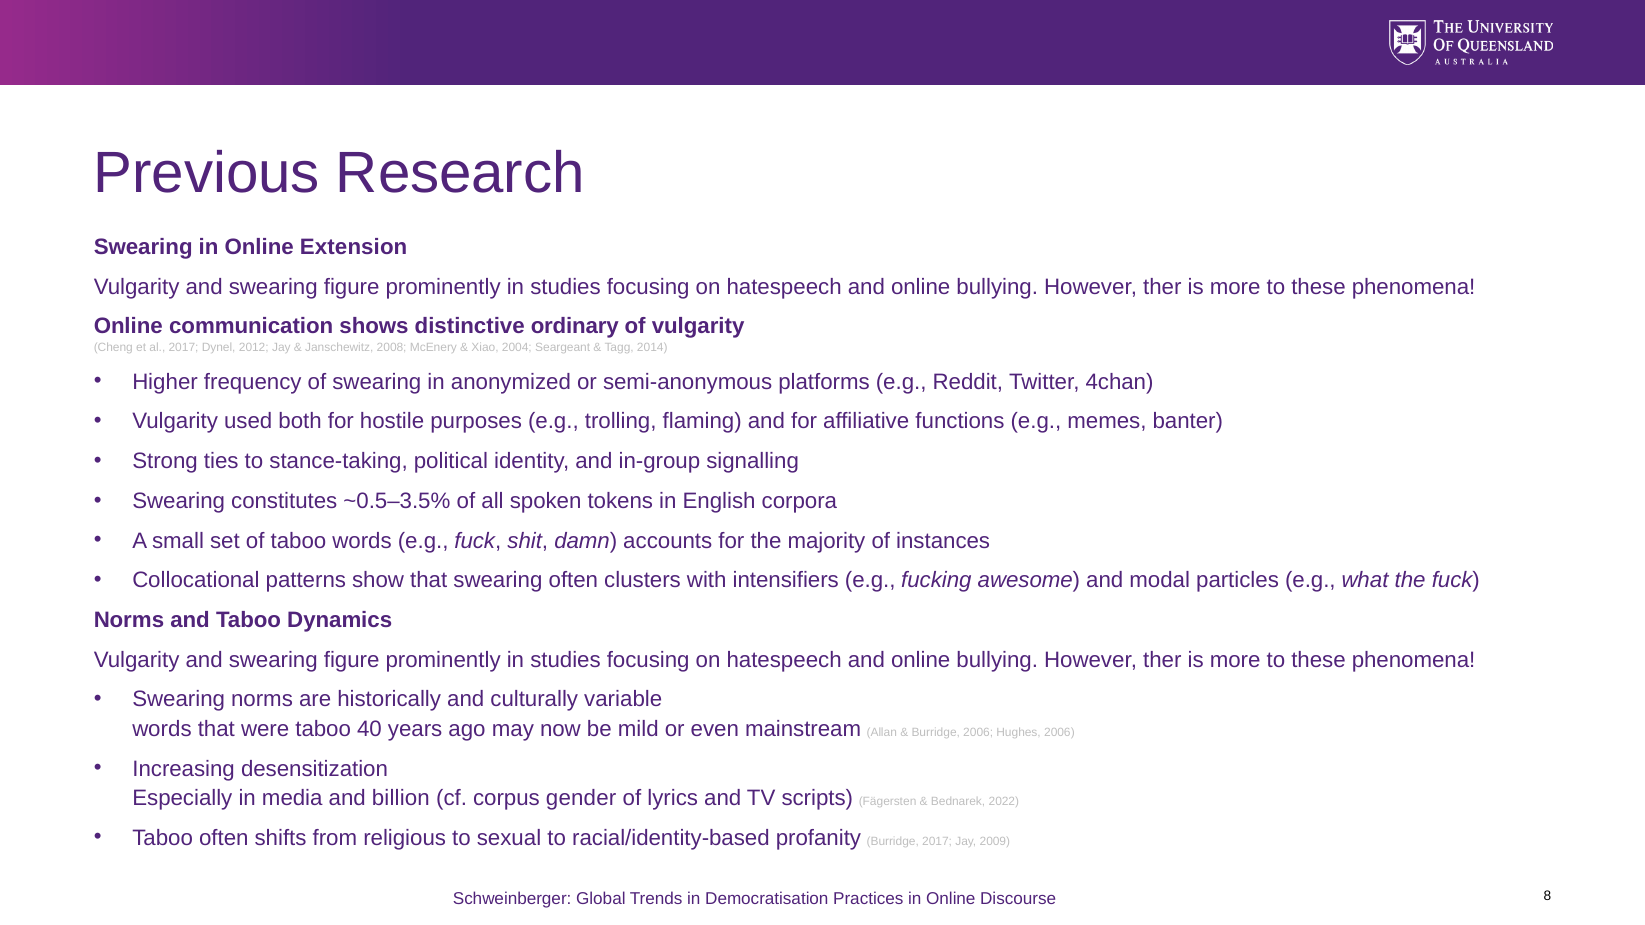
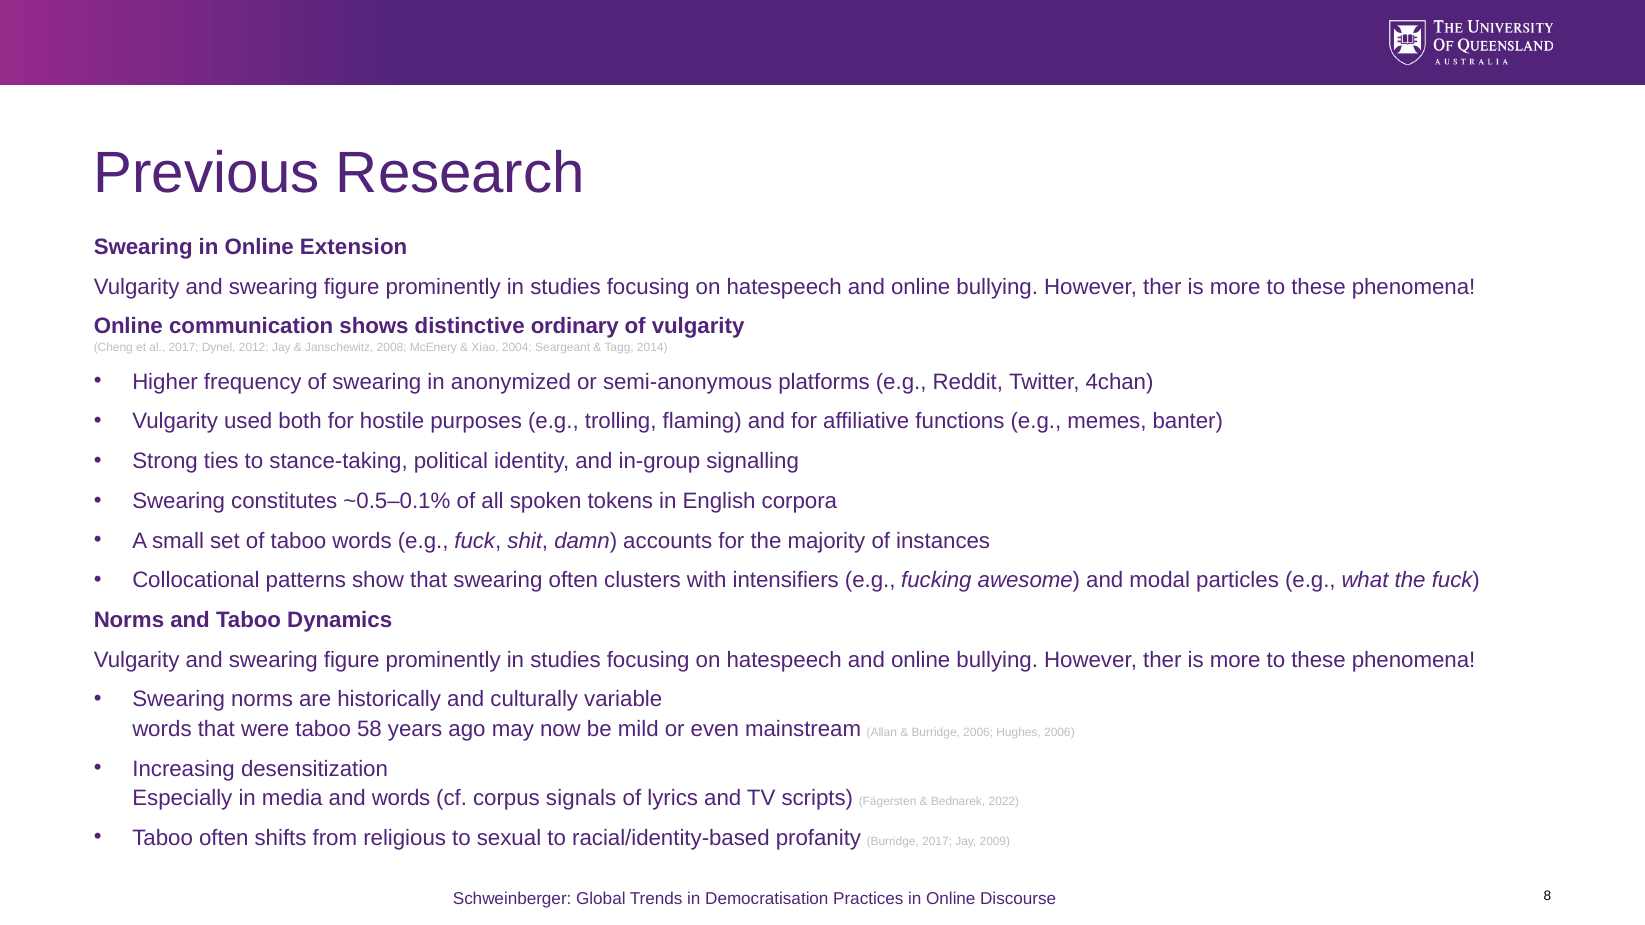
~0.5–3.5%: ~0.5–3.5% -> ~0.5–0.1% (397, 501)
40: 40 -> 58 (369, 729)
and billion: billion -> words (401, 798)
gender: gender -> signals (581, 798)
